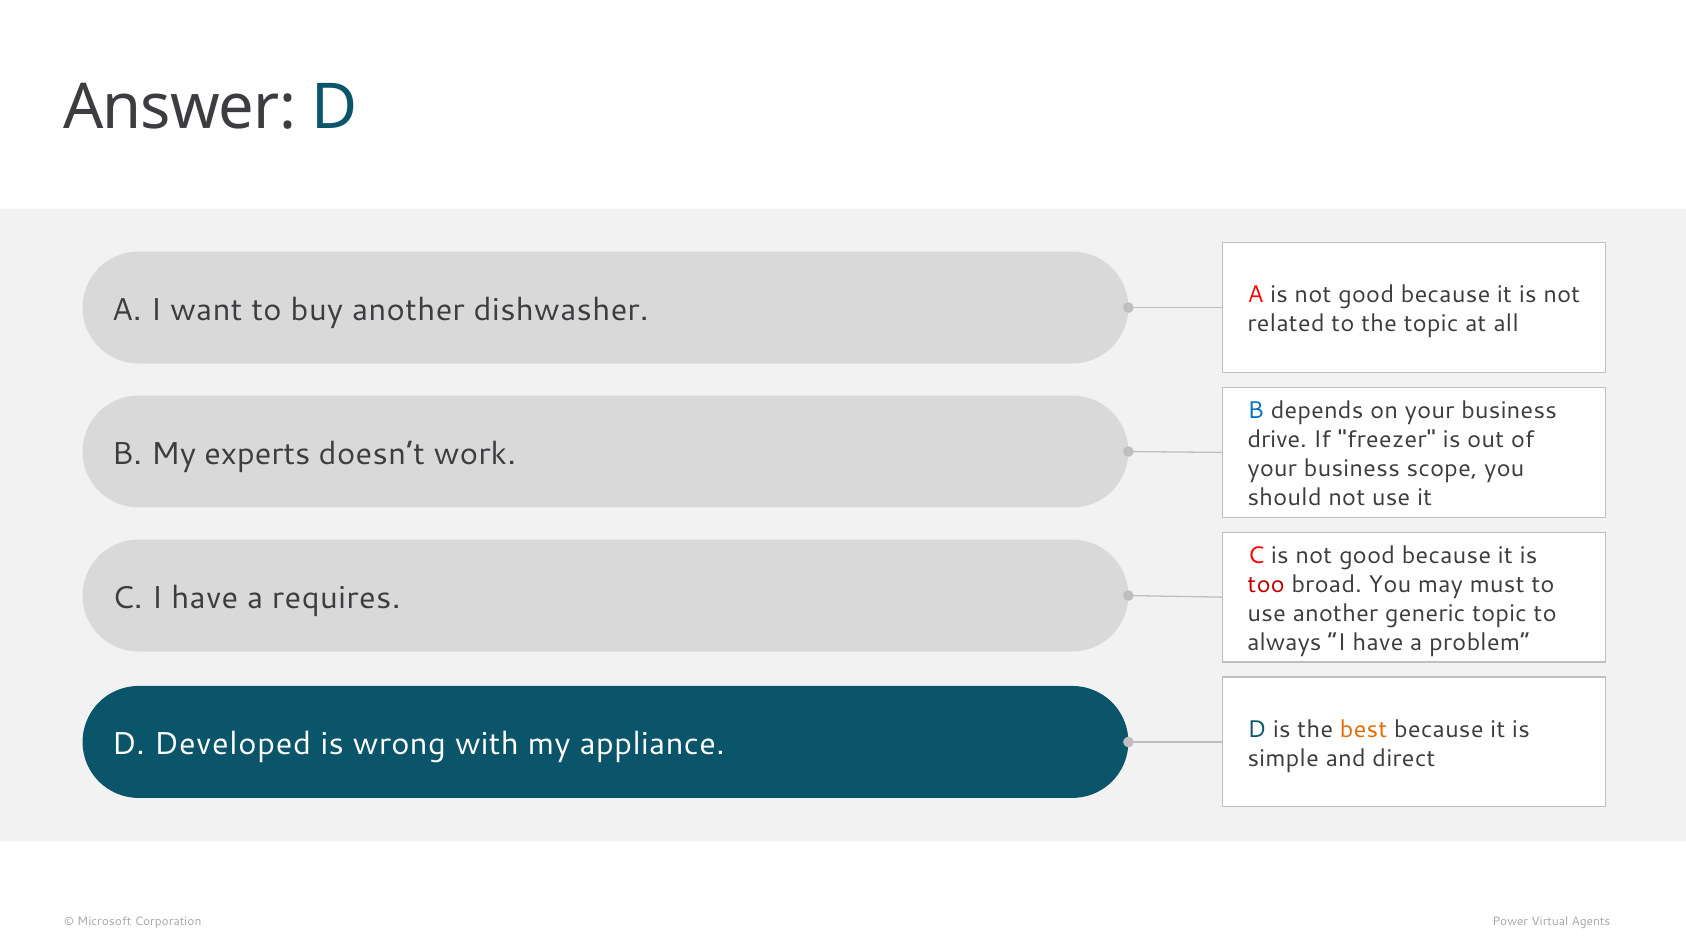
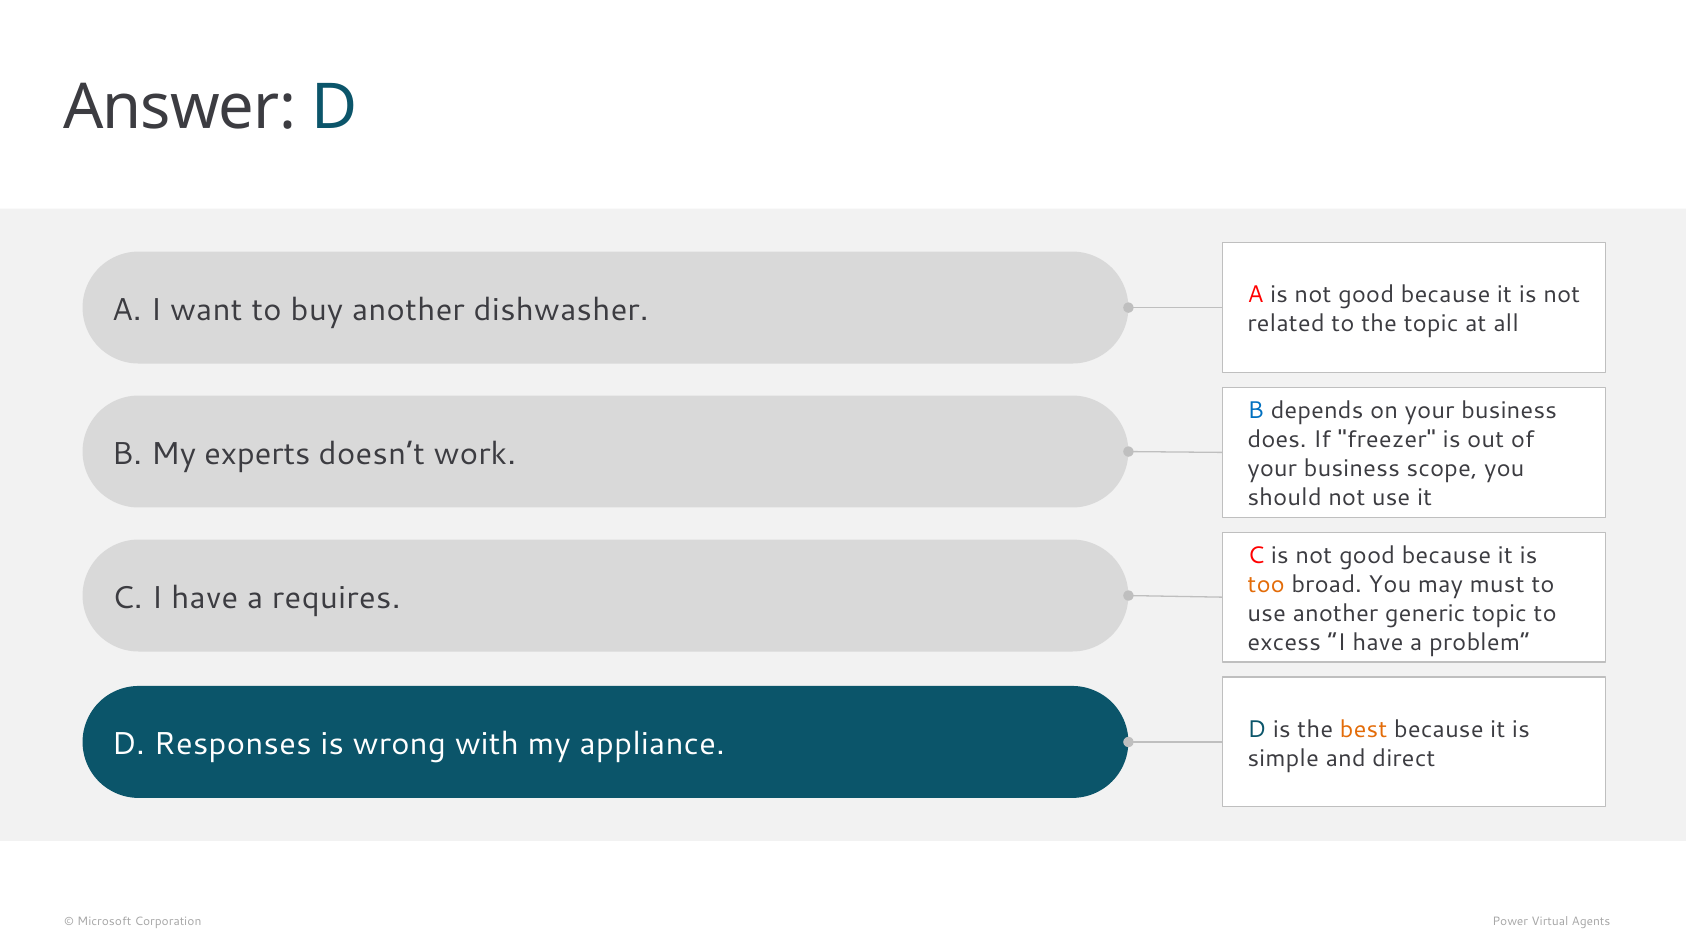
drive: drive -> does (1277, 440)
too colour: red -> orange (1266, 585)
always: always -> excess (1284, 642)
Developed: Developed -> Responses (233, 744)
